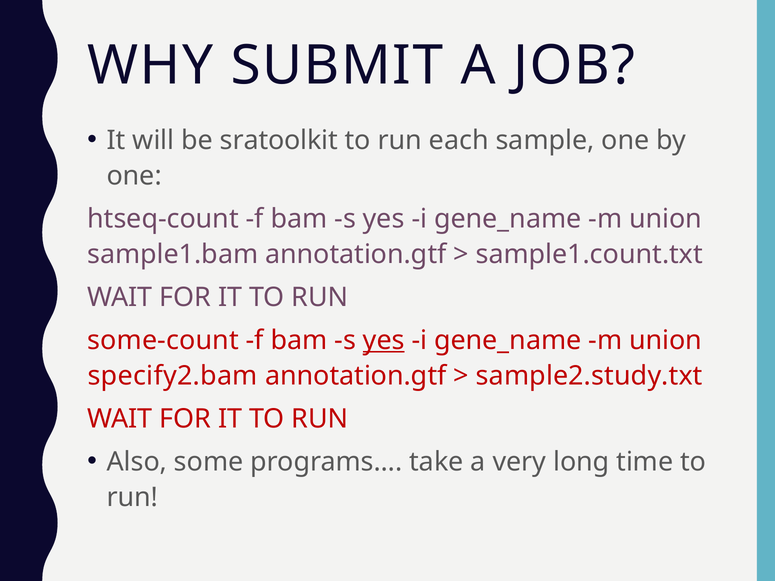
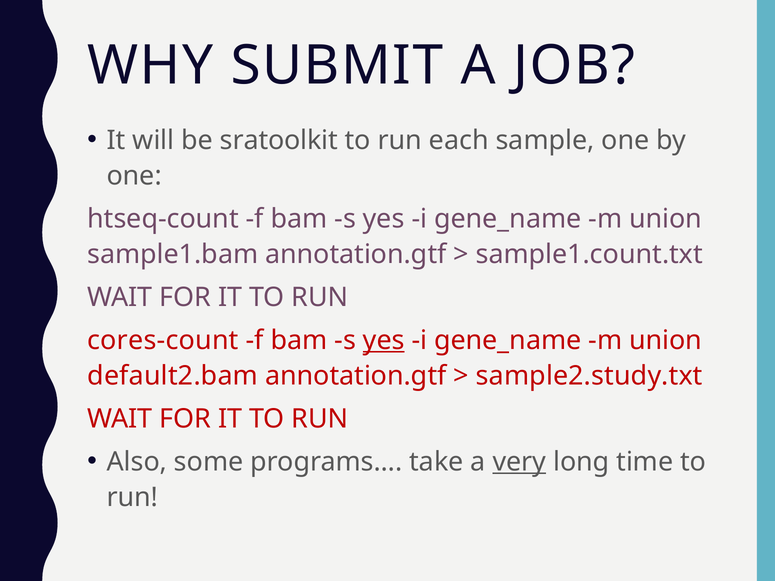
some-count: some-count -> cores-count (163, 340)
specify2.bam: specify2.bam -> default2.bam (173, 376)
very underline: none -> present (519, 462)
